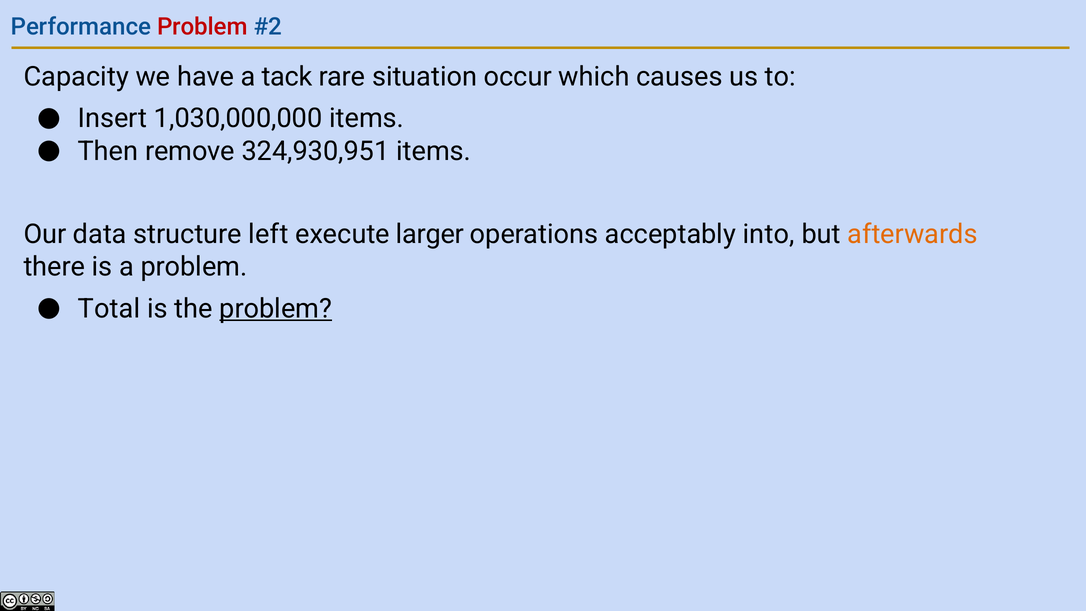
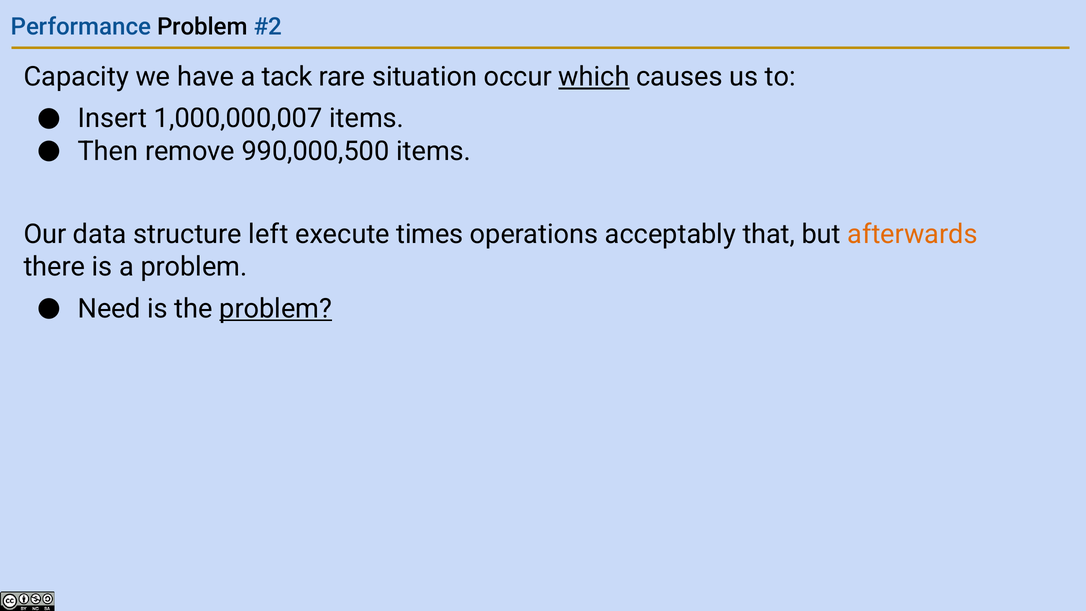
Problem colour: red -> black (202, 27)
which underline: none -> present (594, 77)
1,030,000,000: 1,030,000,000 -> 1,000,000,007 (238, 118)
324,930,951: 324,930,951 -> 990,000,500 (316, 151)
larger: larger -> times (430, 234)
into: into -> that (769, 234)
Total: Total -> Need (109, 309)
